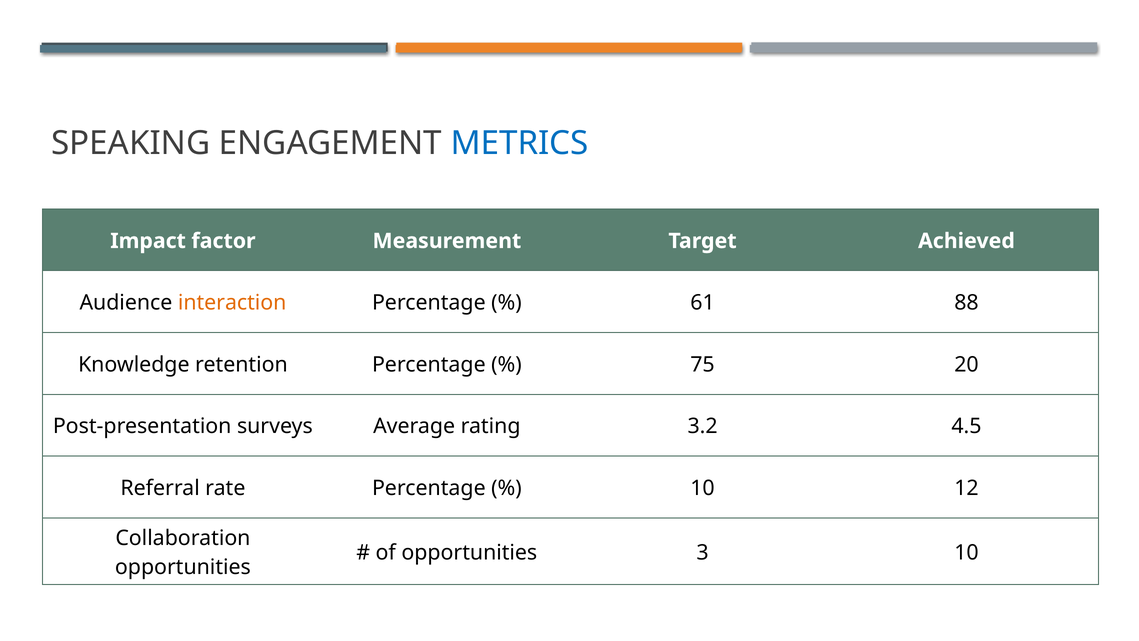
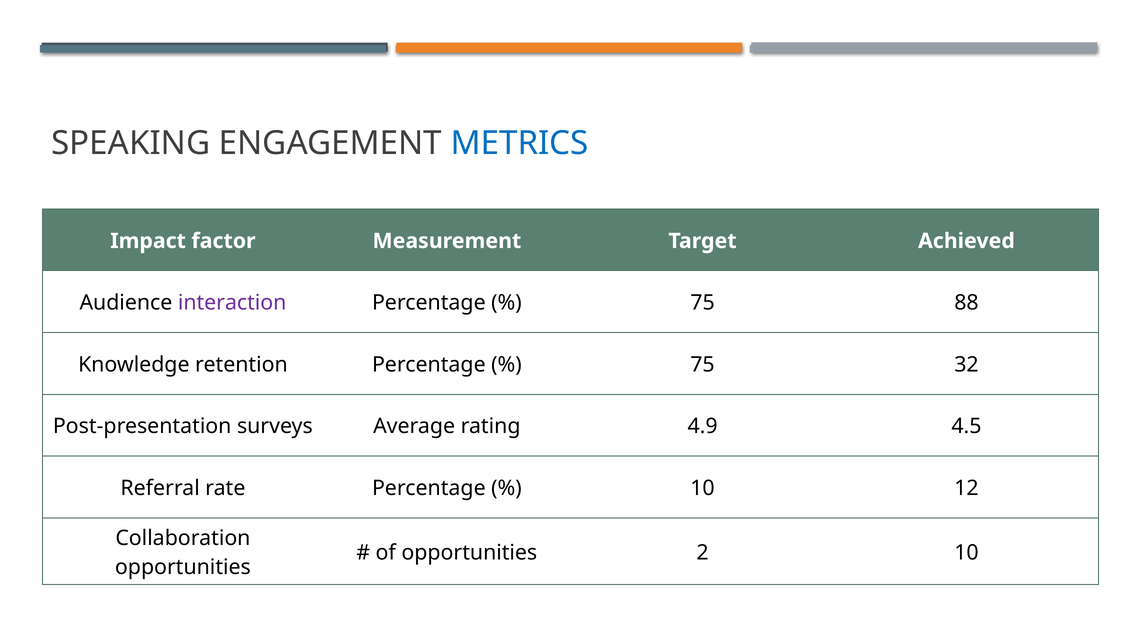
interaction colour: orange -> purple (232, 303)
61: 61 -> 75 (703, 303)
20: 20 -> 32 (966, 364)
3.2: 3.2 -> 4.9 (703, 426)
3: 3 -> 2 (703, 552)
